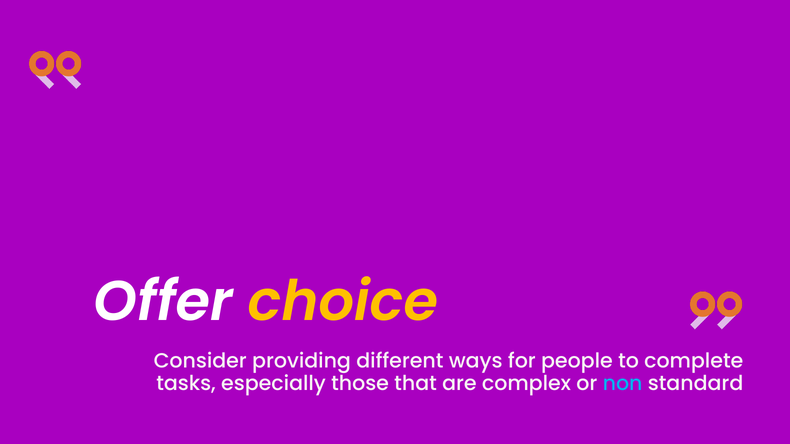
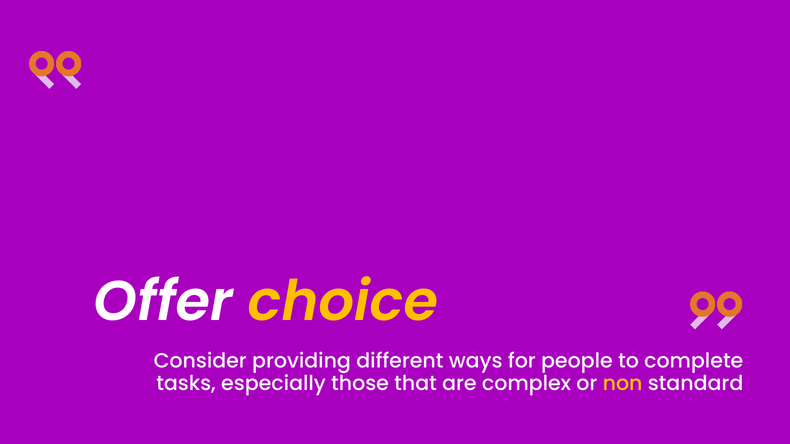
non colour: light blue -> yellow (623, 384)
